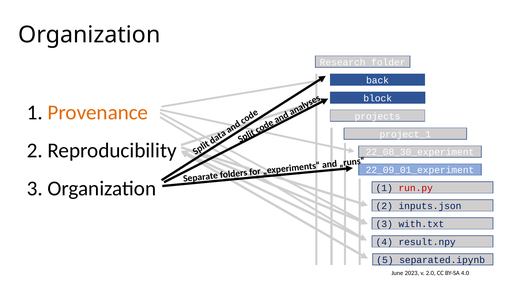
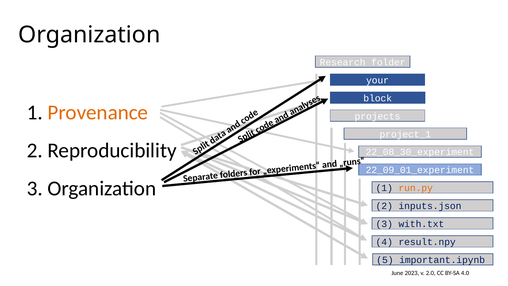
back: back -> your (378, 80)
run.py colour: red -> orange (416, 188)
separated.ipynb: separated.ipynb -> important.ipynb (442, 260)
